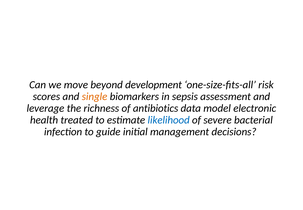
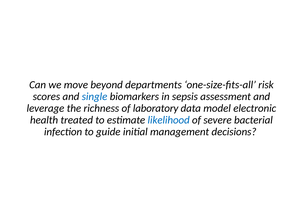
development: development -> departments (154, 85)
single colour: orange -> blue (95, 96)
antibiotics: antibiotics -> laboratory (156, 108)
